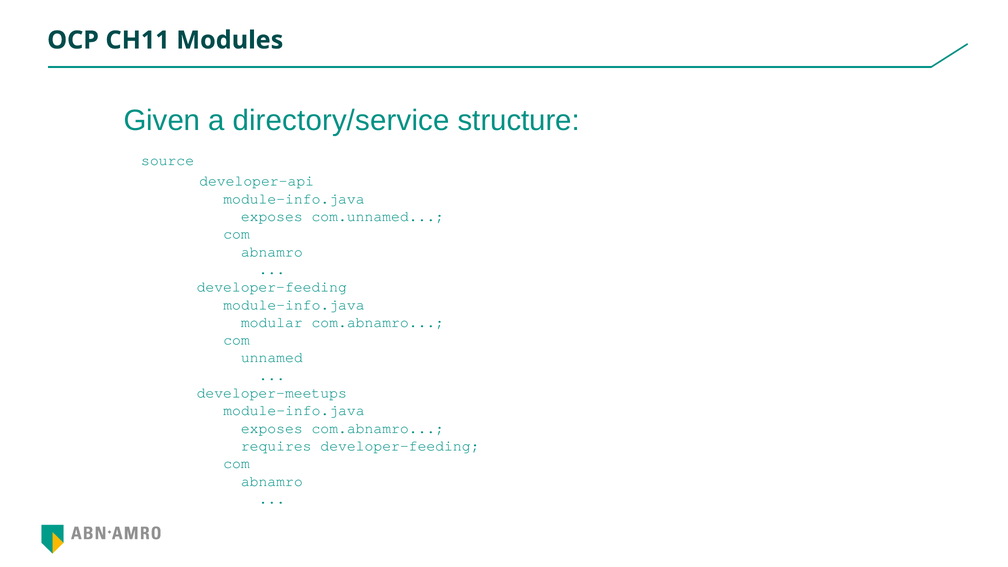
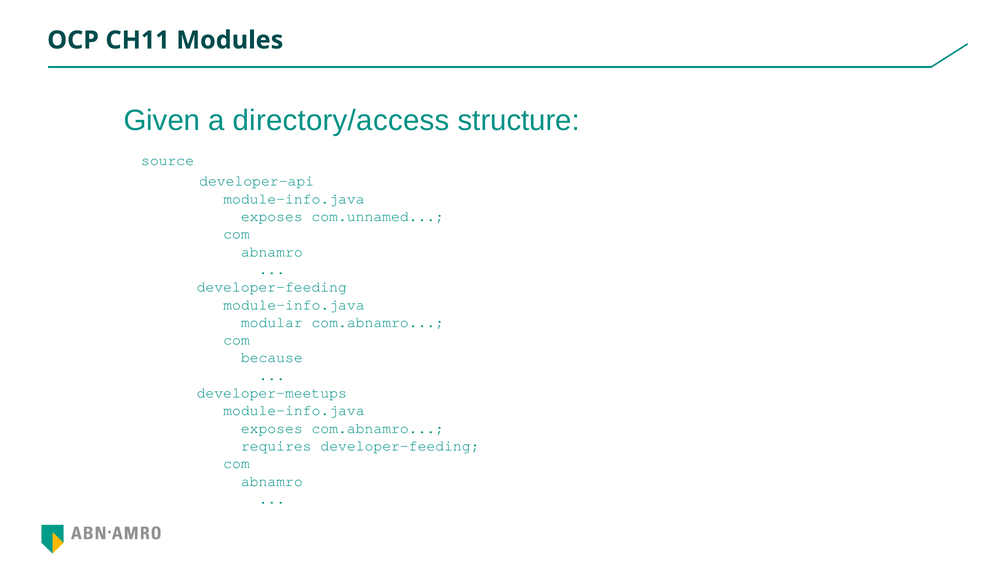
directory/service: directory/service -> directory/access (341, 120)
unnamed: unnamed -> because (272, 358)
